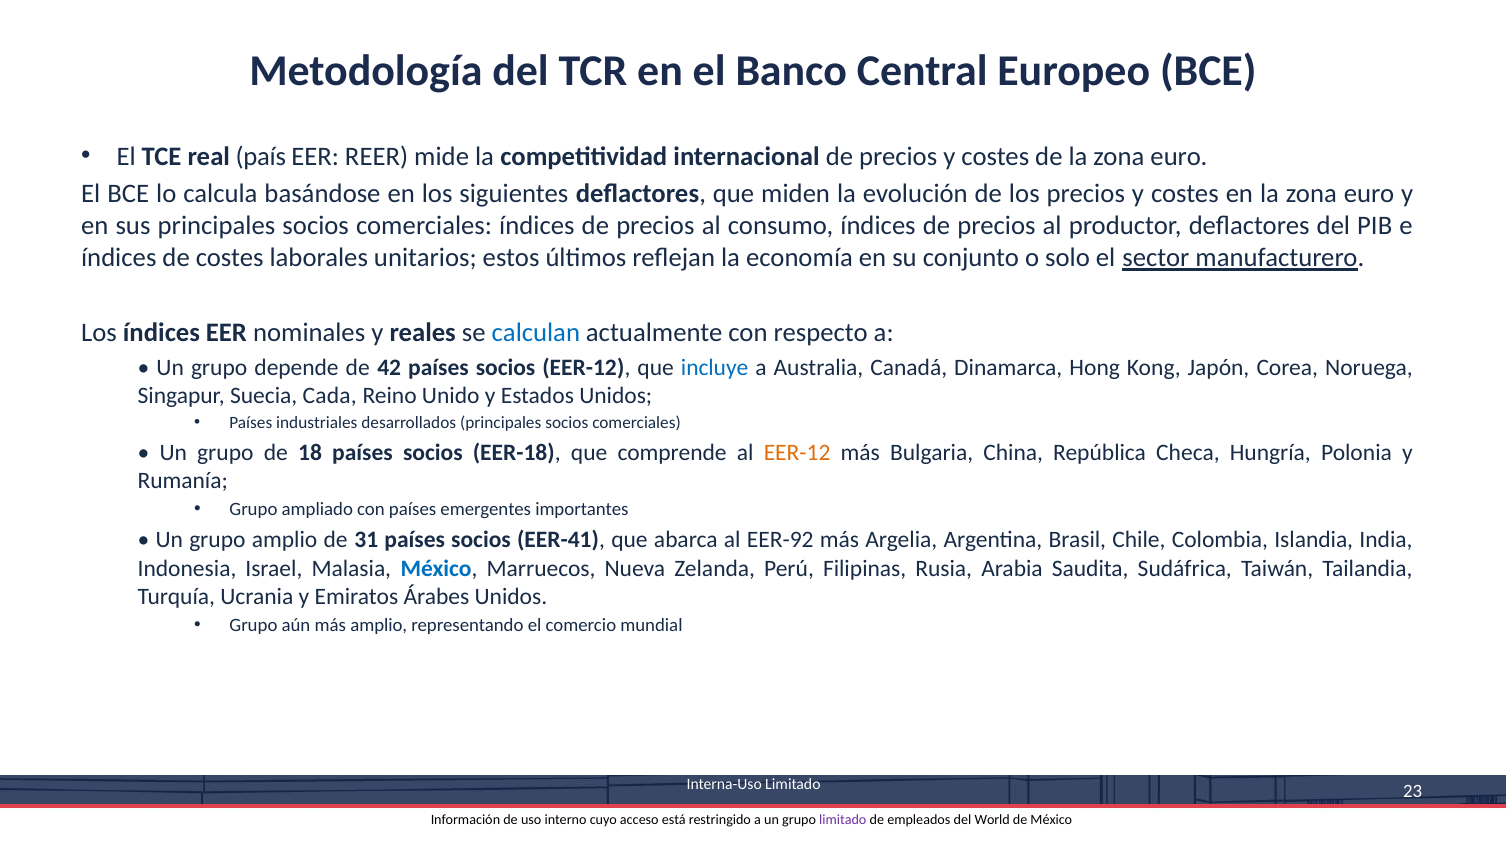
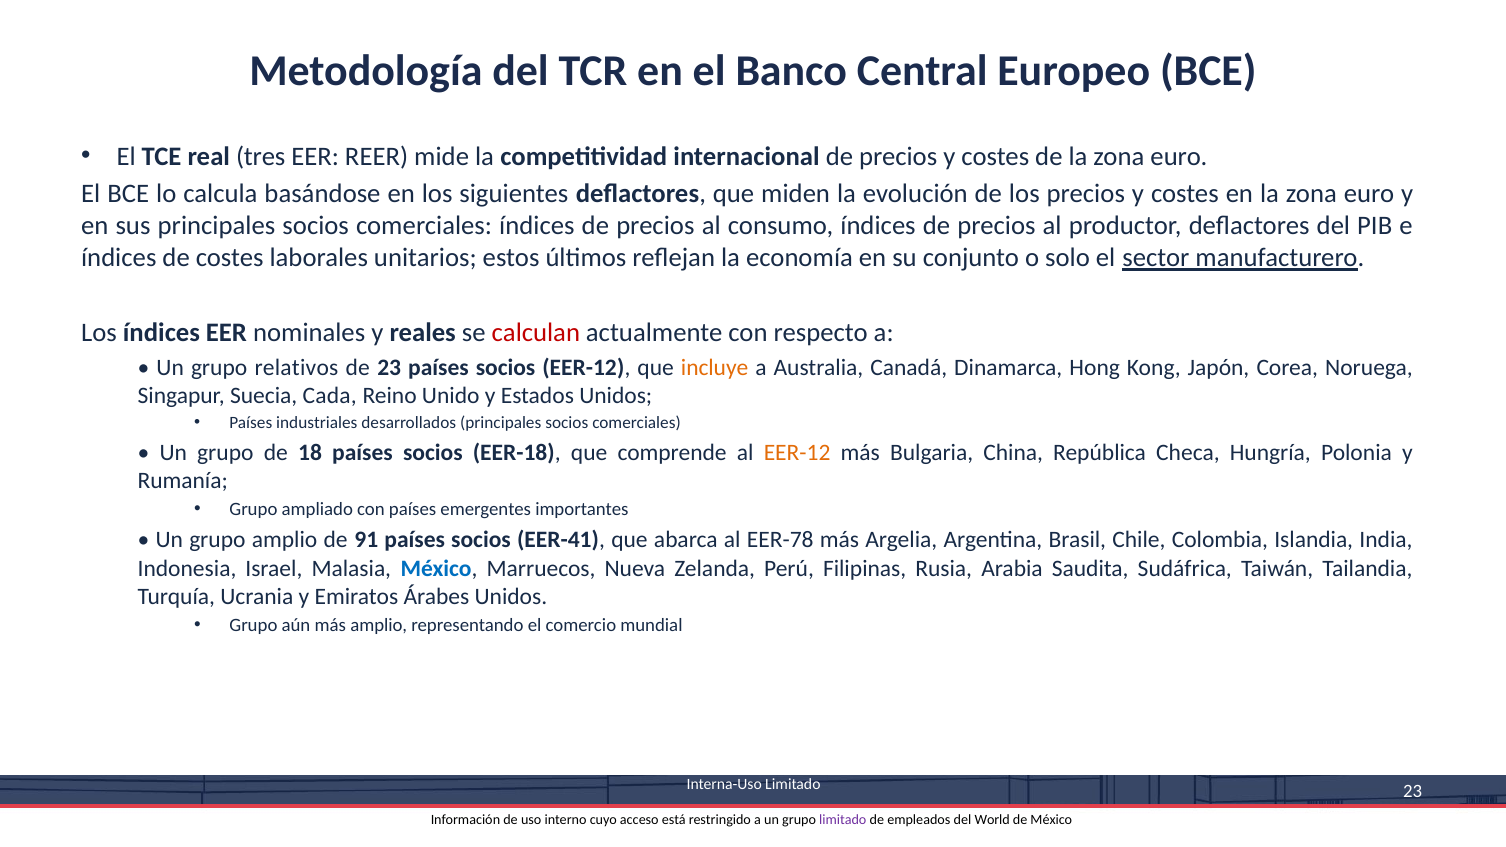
país: país -> tres (261, 156)
calculan colour: blue -> red (536, 333)
depende: depende -> relativos (296, 367)
de 42: 42 -> 23 (389, 367)
incluye colour: blue -> orange (715, 367)
31: 31 -> 91 (366, 540)
EER-92: EER-92 -> EER-78 (780, 540)
